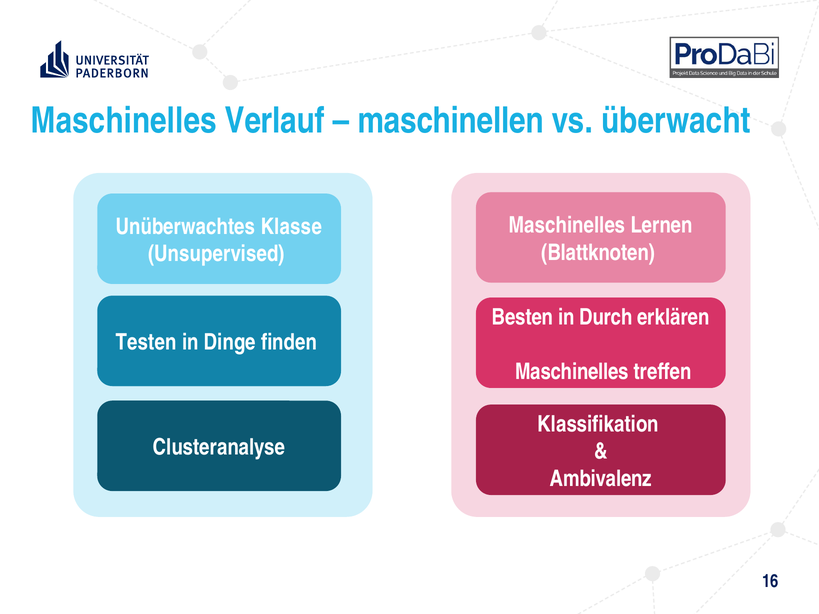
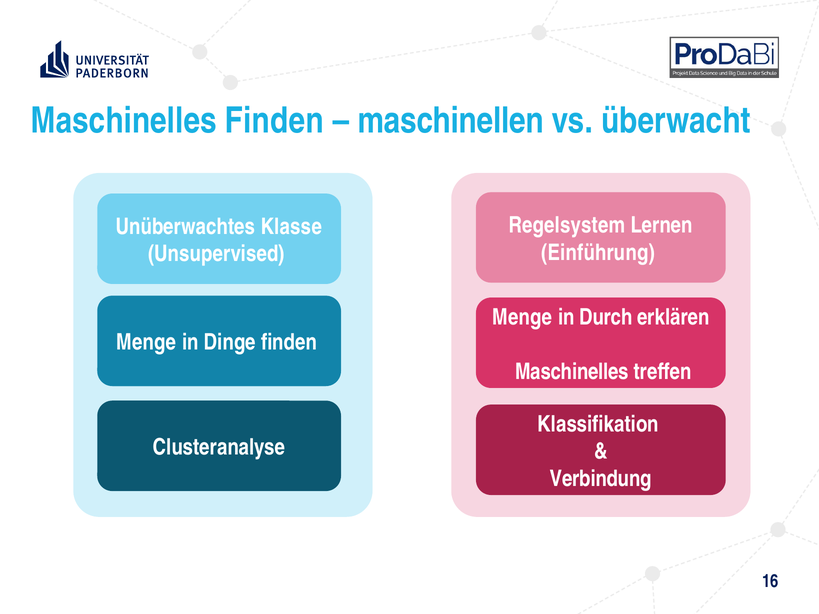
Maschinelles Verlauf: Verlauf -> Finden (274, 121)
Maschinelles: Maschinelles -> Regelsystem (567, 225)
Blattknoten: Blattknoten -> Einführung (598, 253)
Besten: Besten -> Menge (522, 317)
Testen: Testen -> Menge (146, 343)
Ambivalenz: Ambivalenz -> Verbindung (601, 479)
